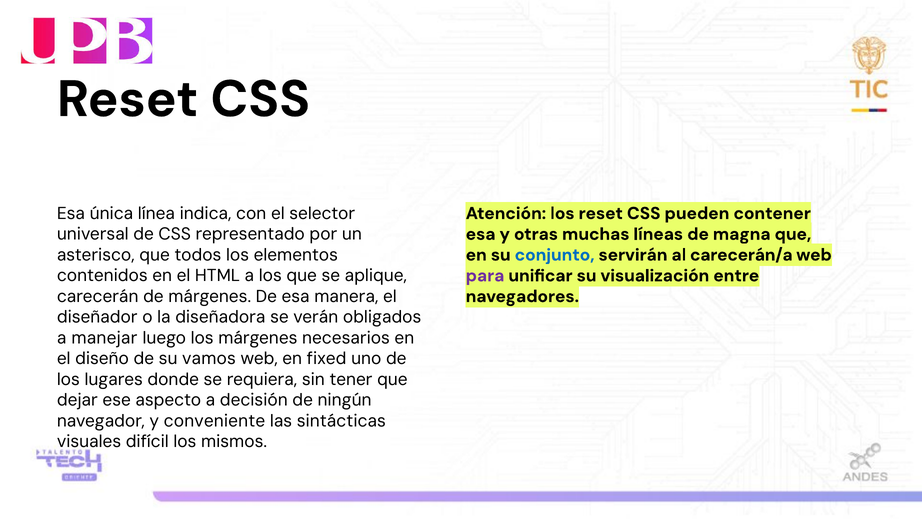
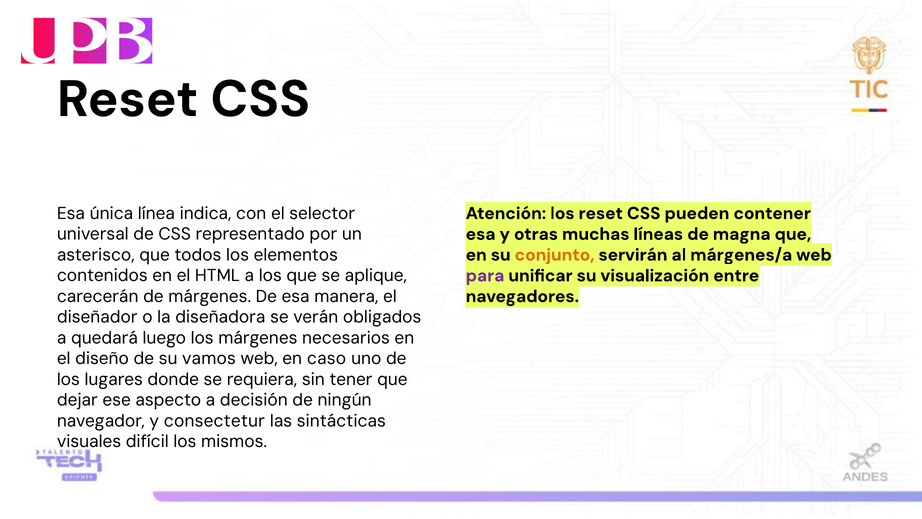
conjunto colour: blue -> orange (555, 255)
carecerán/a: carecerán/a -> márgenes/a (741, 255)
manejar: manejar -> quedará (105, 338)
fixed: fixed -> caso (327, 358)
conveniente: conveniente -> consectetur (214, 421)
